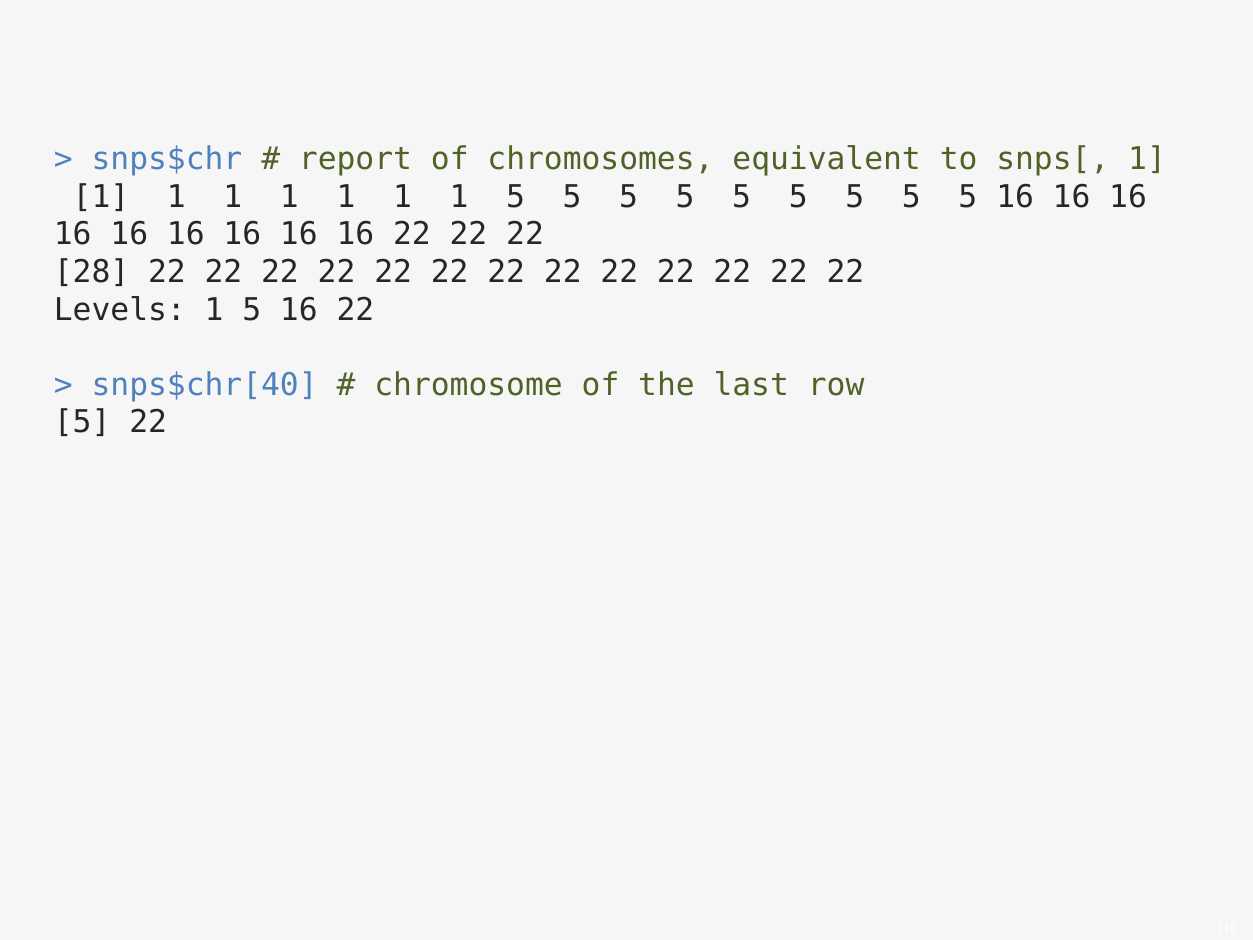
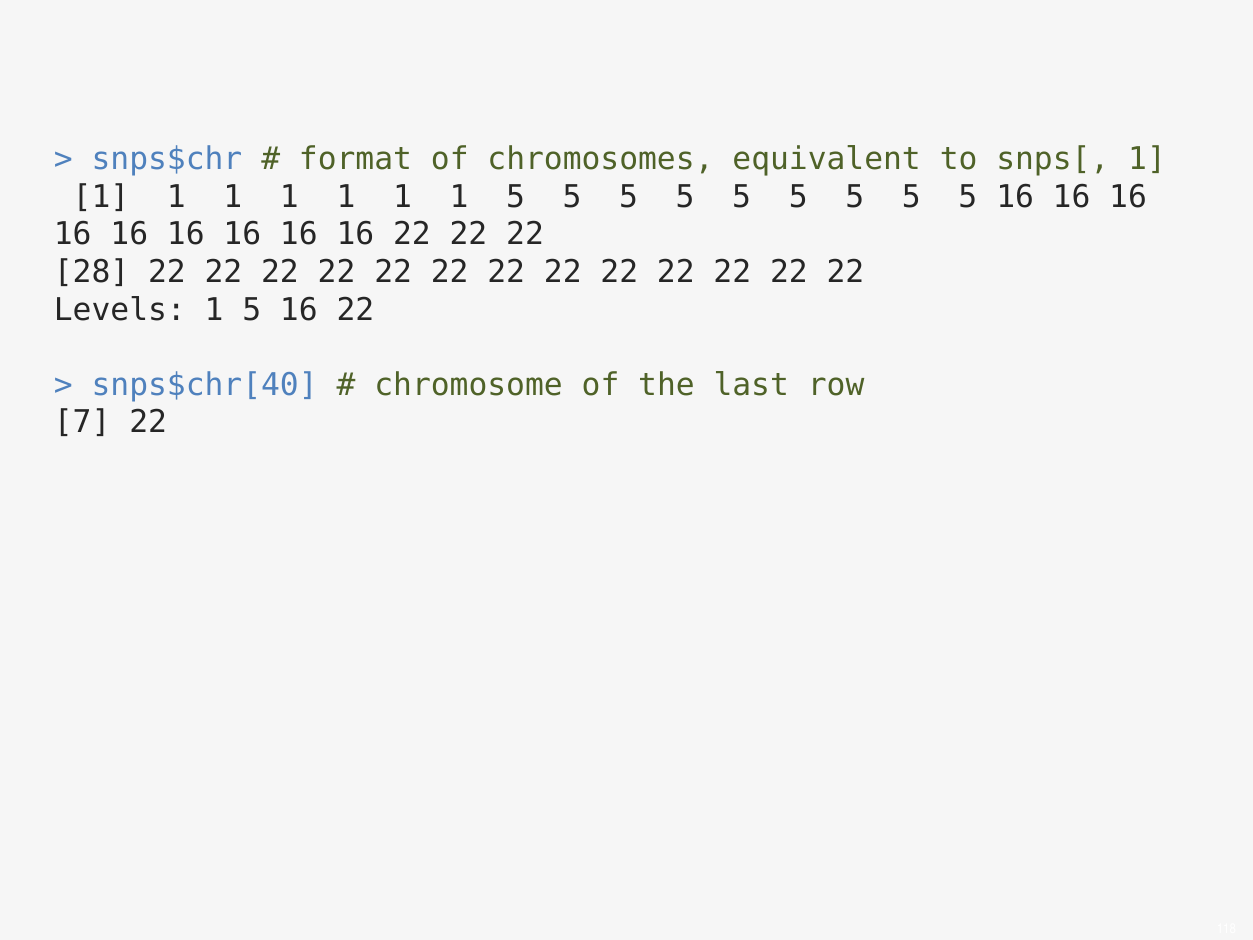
report: report -> format (355, 159)
5: 5 -> 7 (82, 423)
